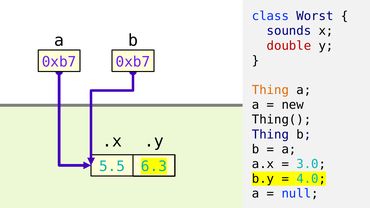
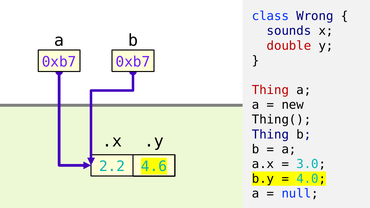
Worst: Worst -> Wrong (315, 16)
Thing colour: orange -> red (270, 90)
5.5: 5.5 -> 2.2 (112, 166)
6.3: 6.3 -> 4.6 (154, 167)
